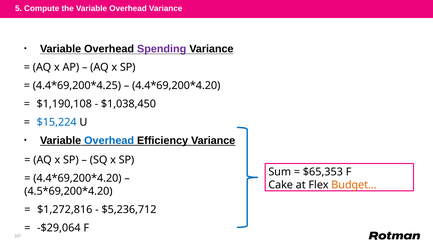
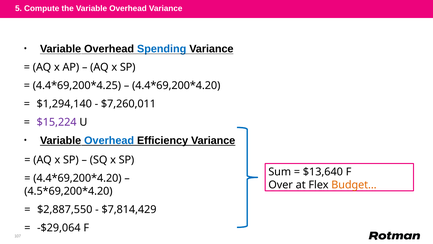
Spending colour: purple -> blue (162, 49)
$1,190,108: $1,190,108 -> $1,294,140 (64, 104)
$1,038,450: $1,038,450 -> $7,260,011 (128, 104)
$15,224 colour: blue -> purple (57, 122)
$65,353: $65,353 -> $13,640 (323, 172)
Cake: Cake -> Over (281, 185)
$1,272,816: $1,272,816 -> $2,887,550 (65, 209)
$5,236,712: $5,236,712 -> $7,814,429 (129, 209)
